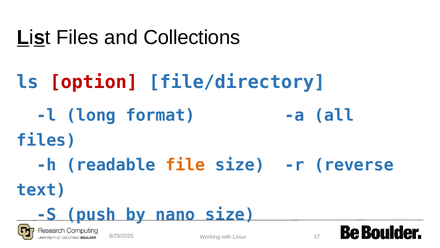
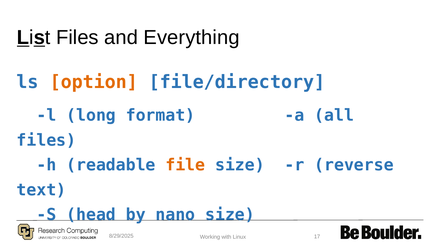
Collections: Collections -> Everything (192, 37)
option colour: red -> orange (94, 82)
push: push -> head (91, 214)
